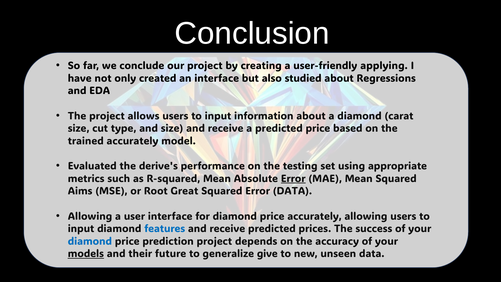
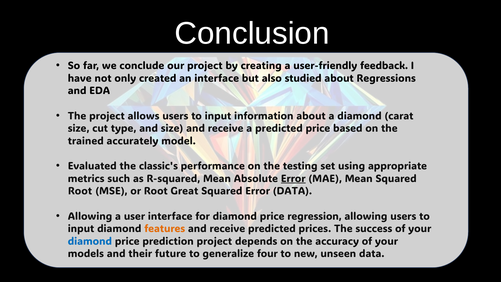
applying: applying -> feedback (384, 66)
derive's: derive's -> classic's (158, 166)
Aims: Aims -> Root (80, 191)
price accurately: accurately -> regression (314, 216)
features colour: blue -> orange (165, 229)
models underline: present -> none (86, 254)
give: give -> four (267, 254)
